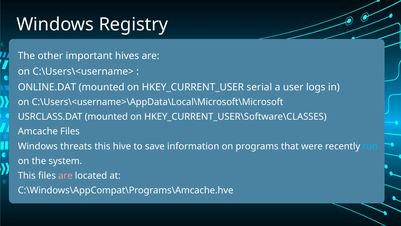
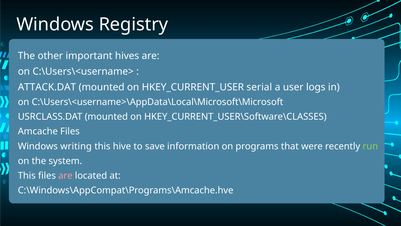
ONLINE.DAT: ONLINE.DAT -> ATTACK.DAT (47, 87)
threats: threats -> writing (76, 146)
run colour: light blue -> light green (370, 146)
